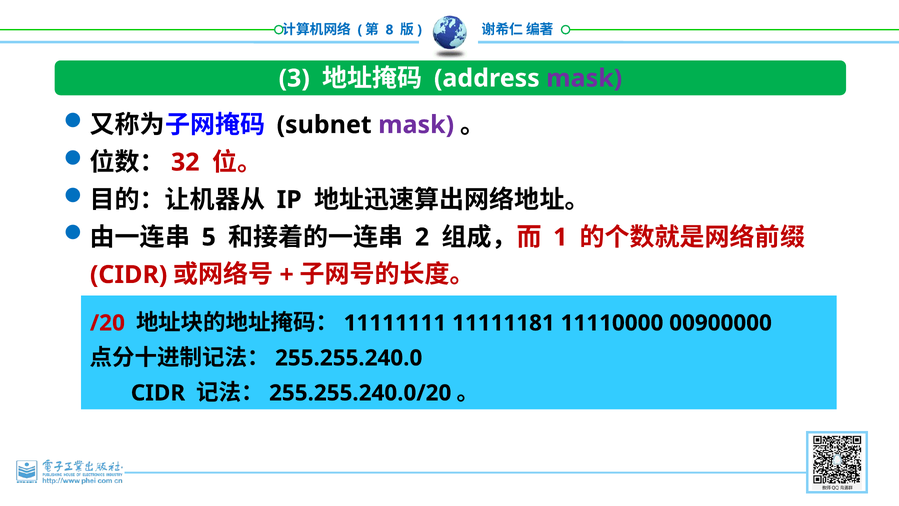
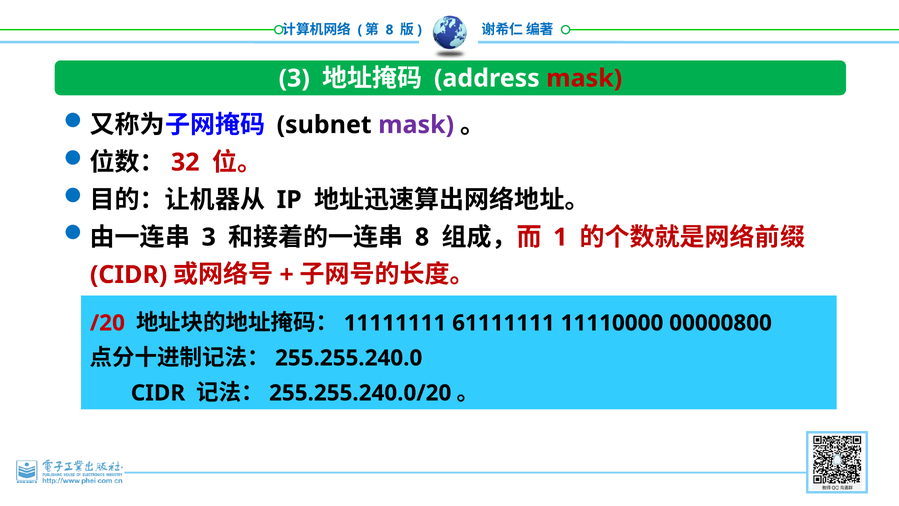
mask colour: purple -> red (584, 78)
5: 5 -> 3 (209, 237)
2: 2 -> 8 (422, 237)
11111181: 11111181 -> 61111111 (503, 323)
00900000: 00900000 -> 00000800 (721, 323)
